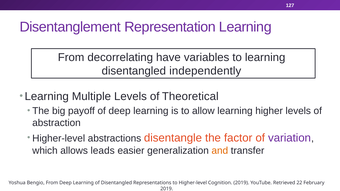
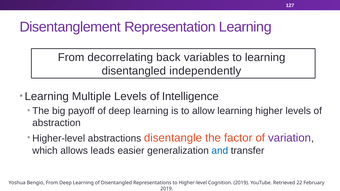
have: have -> back (168, 57)
Theoretical: Theoretical -> Intelligence (190, 96)
and colour: orange -> blue (220, 151)
